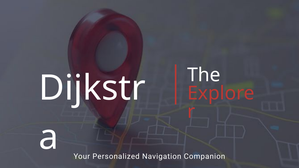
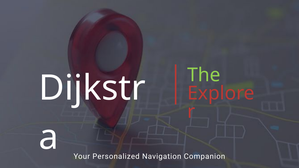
The colour: white -> light green (204, 75)
